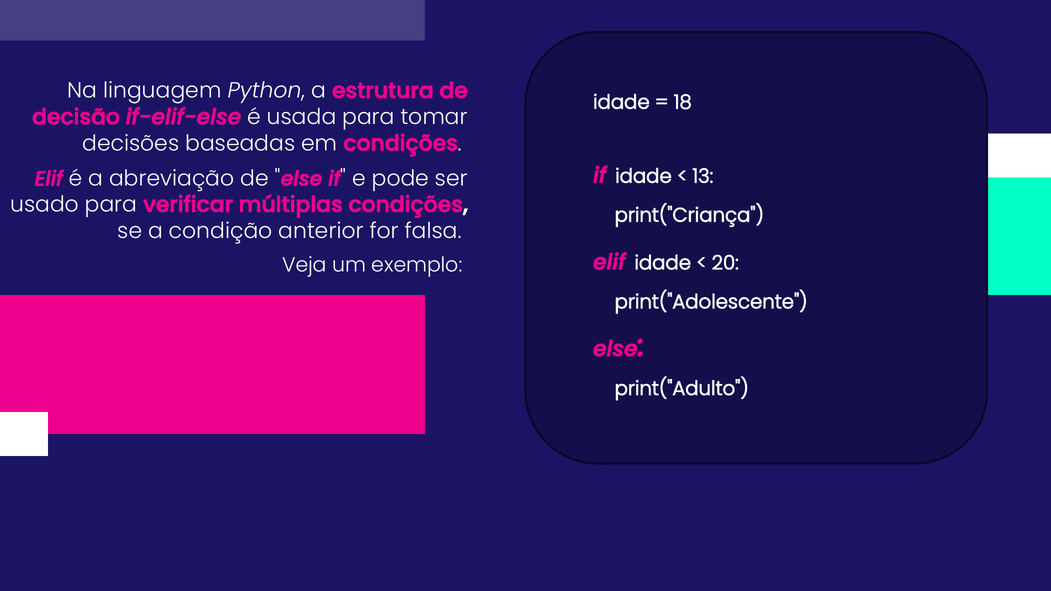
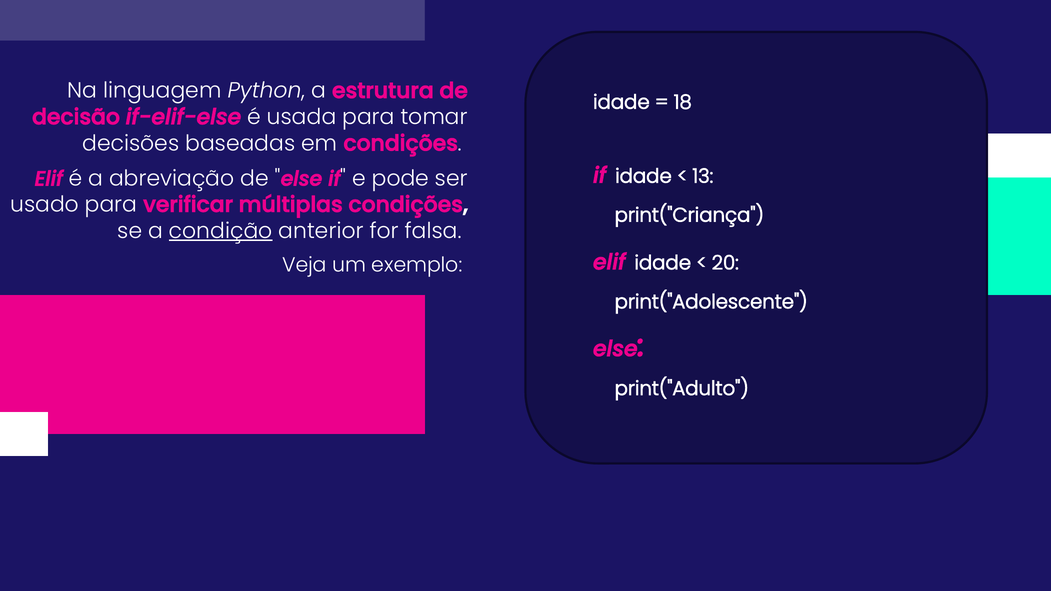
condição underline: none -> present (221, 231)
